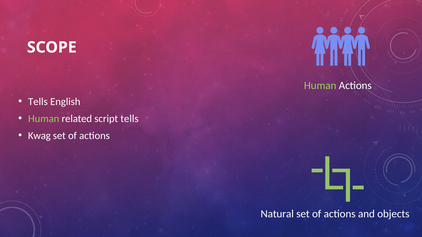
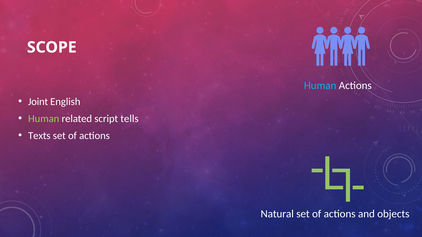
Human colour: light green -> light blue (320, 86)
Tells: Tells -> Joint (38, 102)
Kwag: Kwag -> Texts (39, 136)
